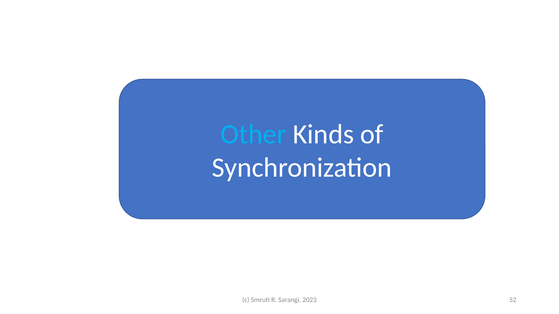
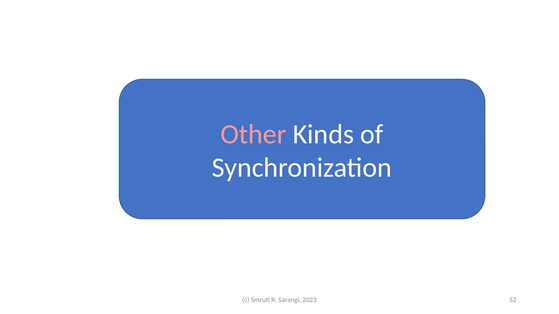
Other colour: light blue -> pink (253, 134)
